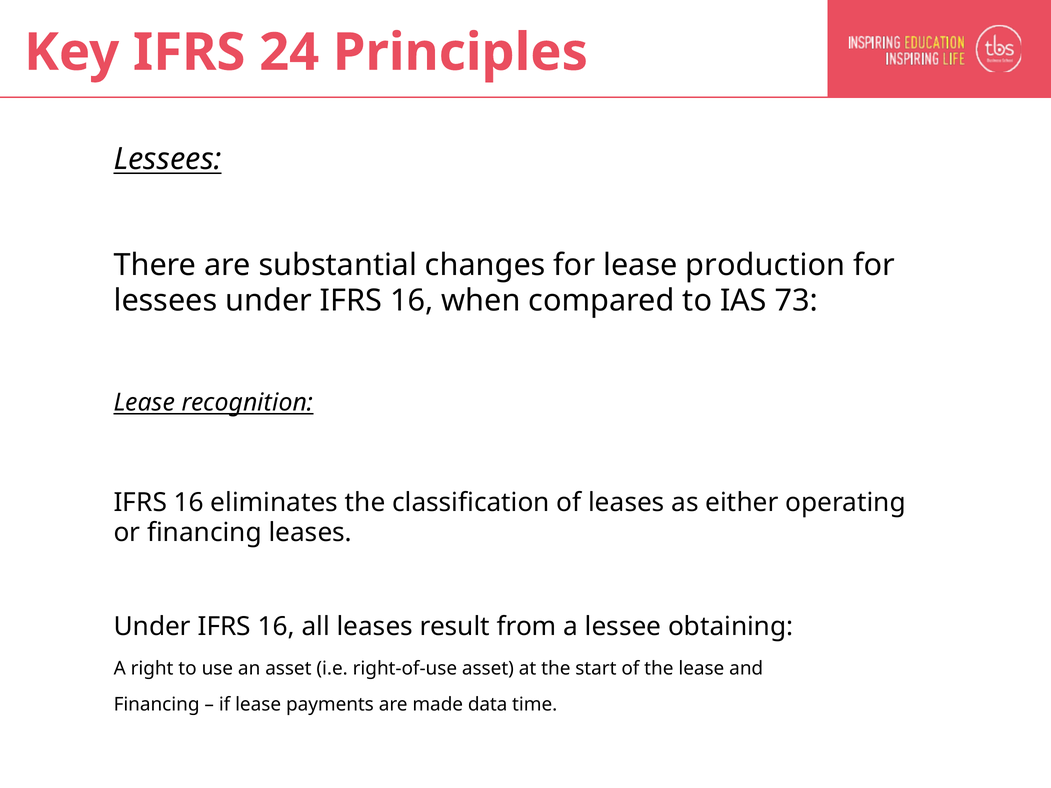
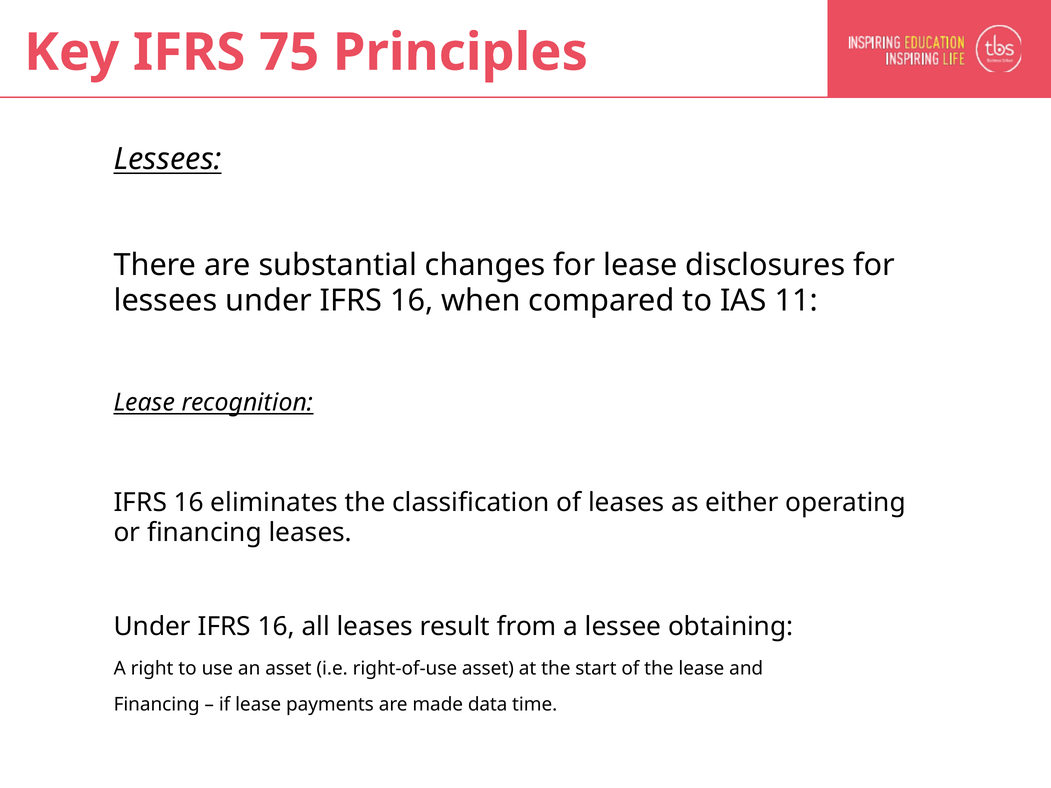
24: 24 -> 75 (289, 53)
production: production -> disclosures (765, 265)
73: 73 -> 11 (796, 301)
